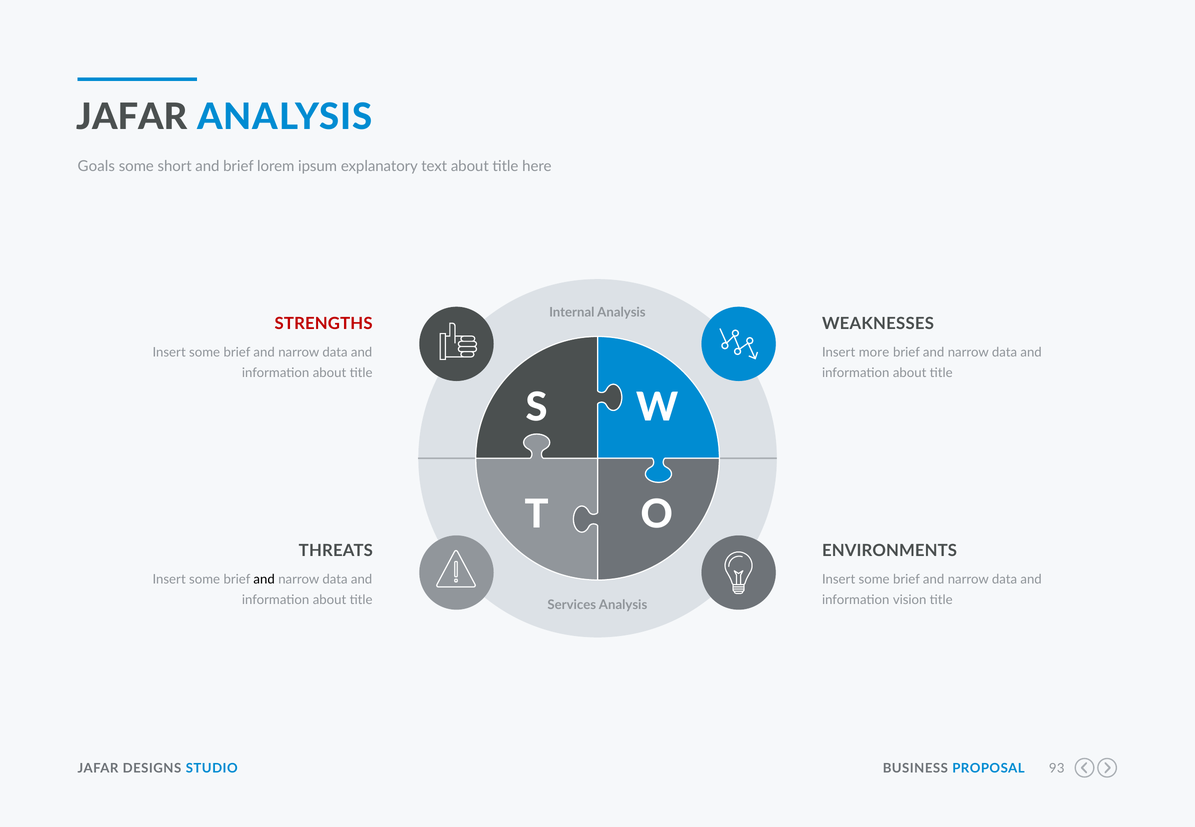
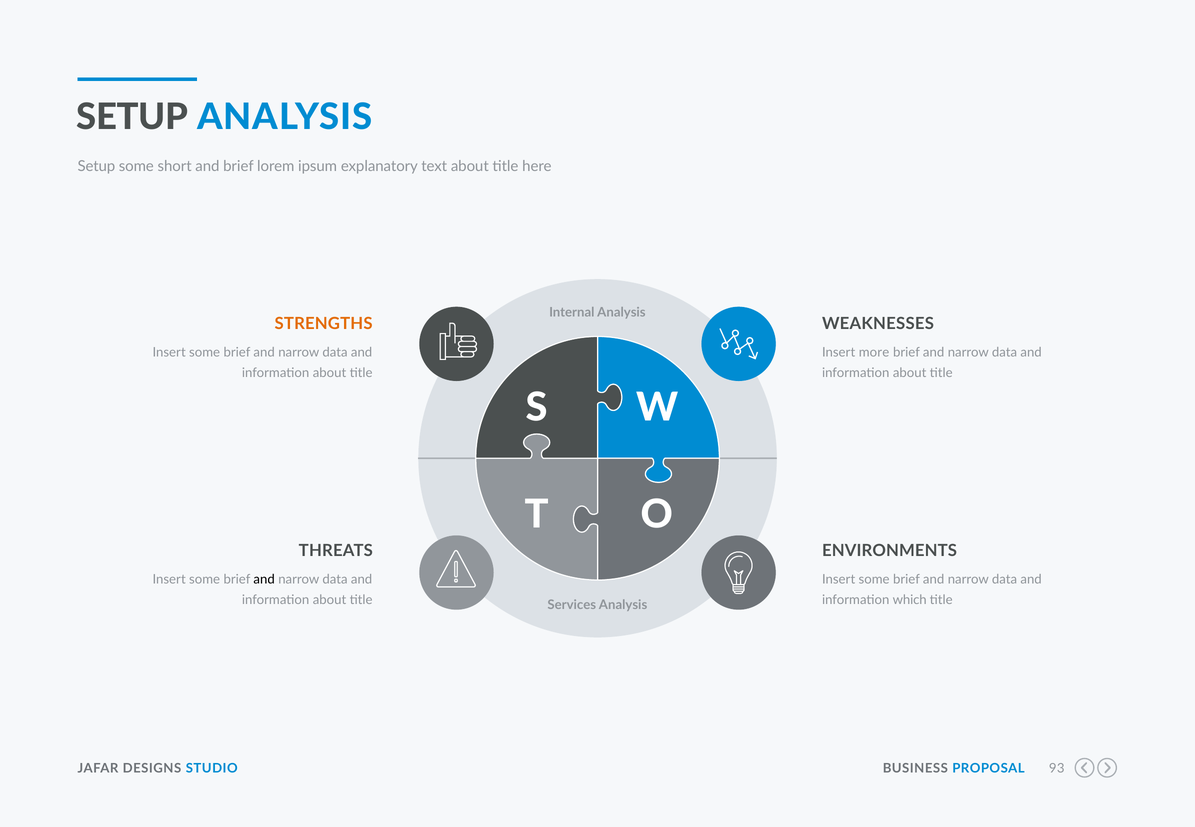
JAFAR: JAFAR -> SETUP (132, 117)
Goals: Goals -> Setup (96, 166)
STRENGTHS colour: red -> orange (324, 324)
vision: vision -> which (910, 600)
